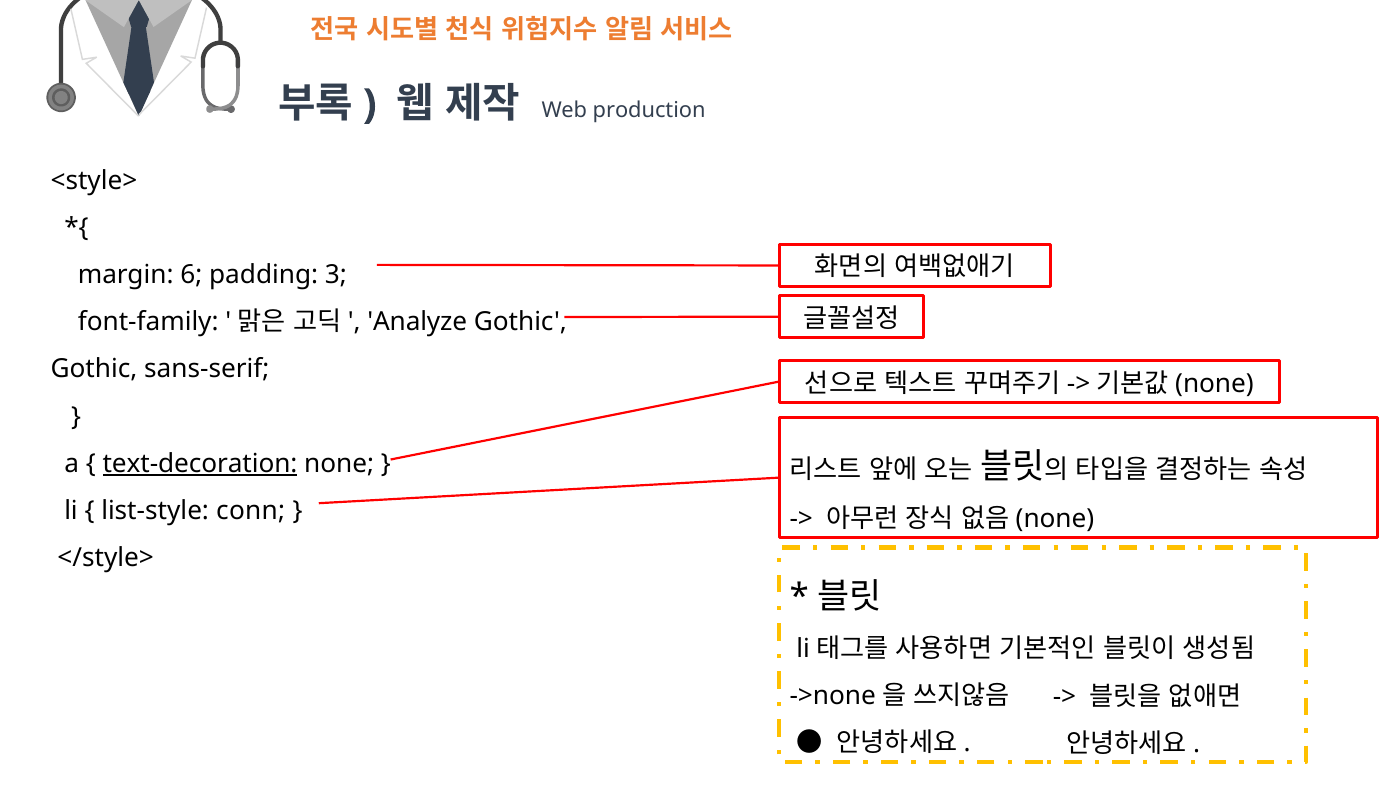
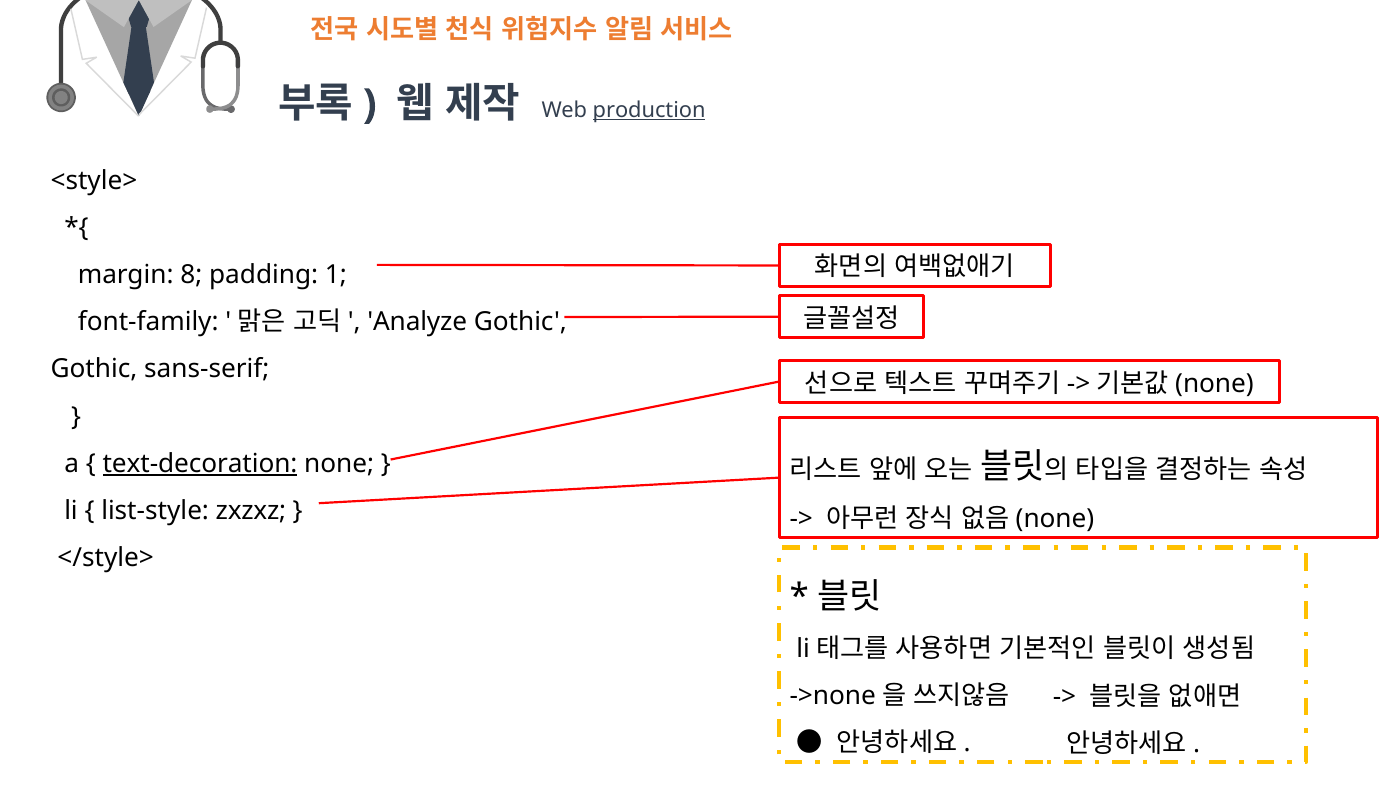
production underline: none -> present (649, 110)
6: 6 -> 8 (191, 275)
3: 3 -> 1 (336, 275)
conn: conn -> zxzxz (251, 511)
